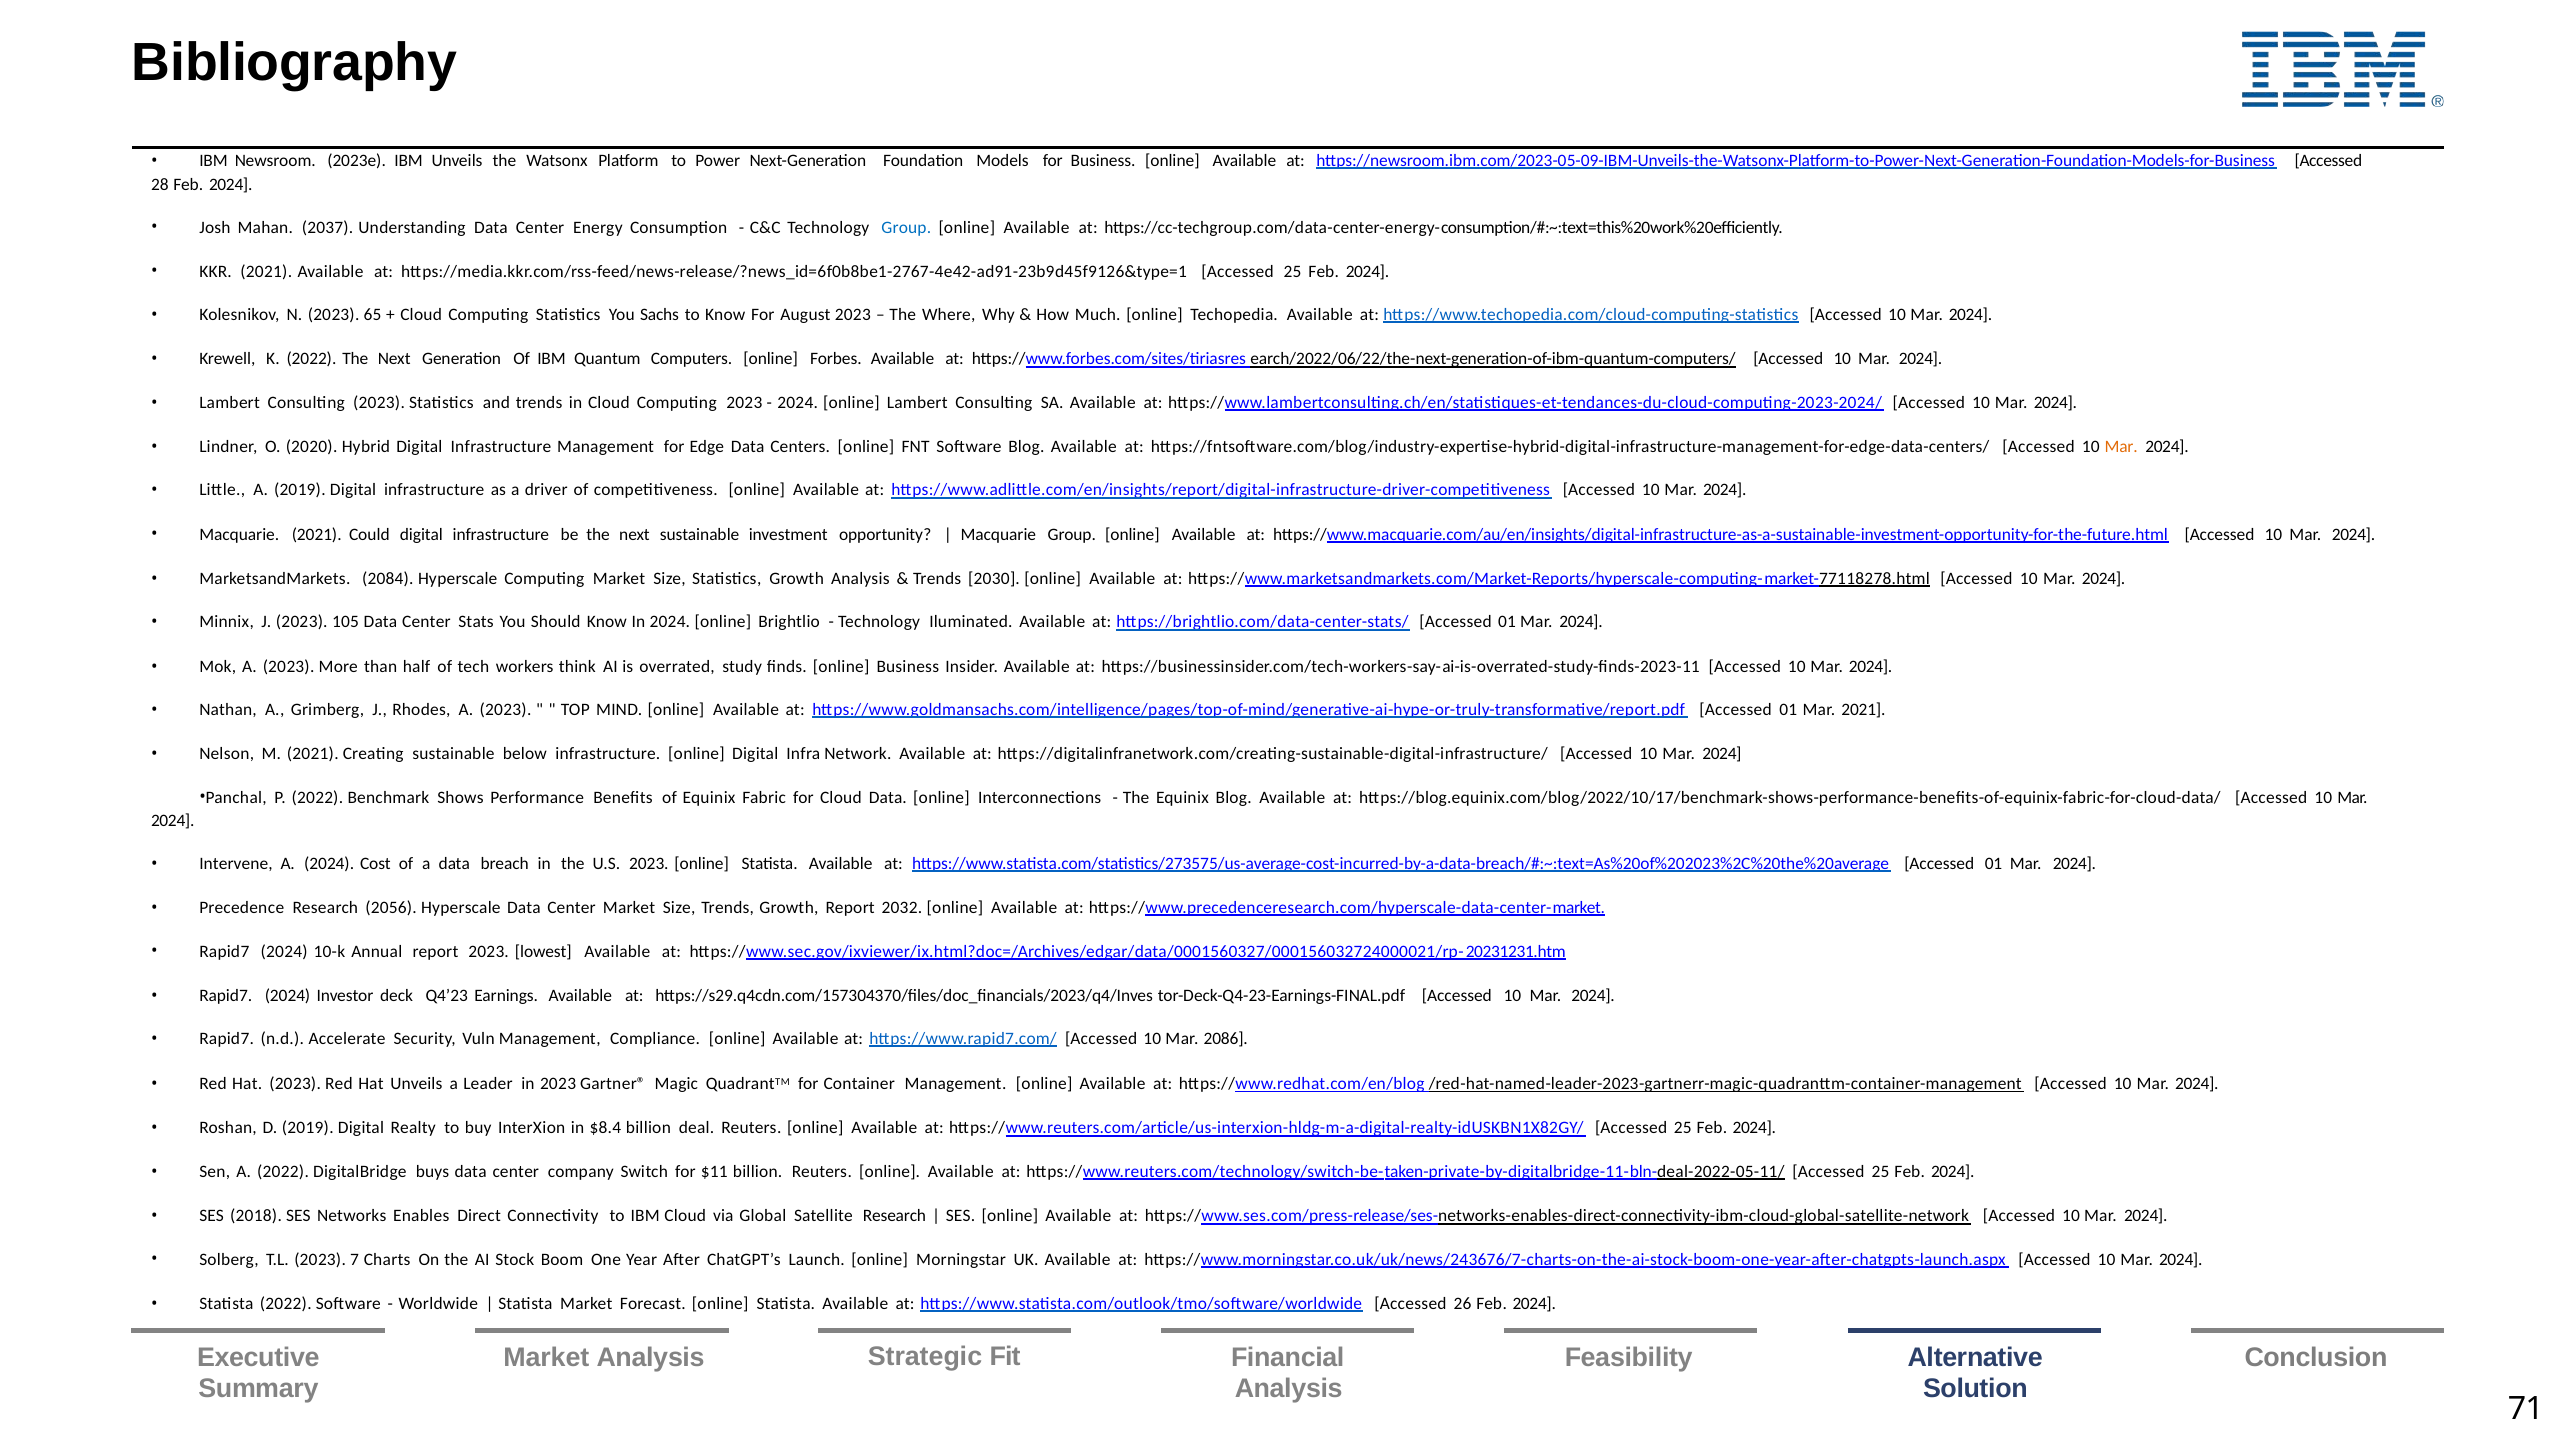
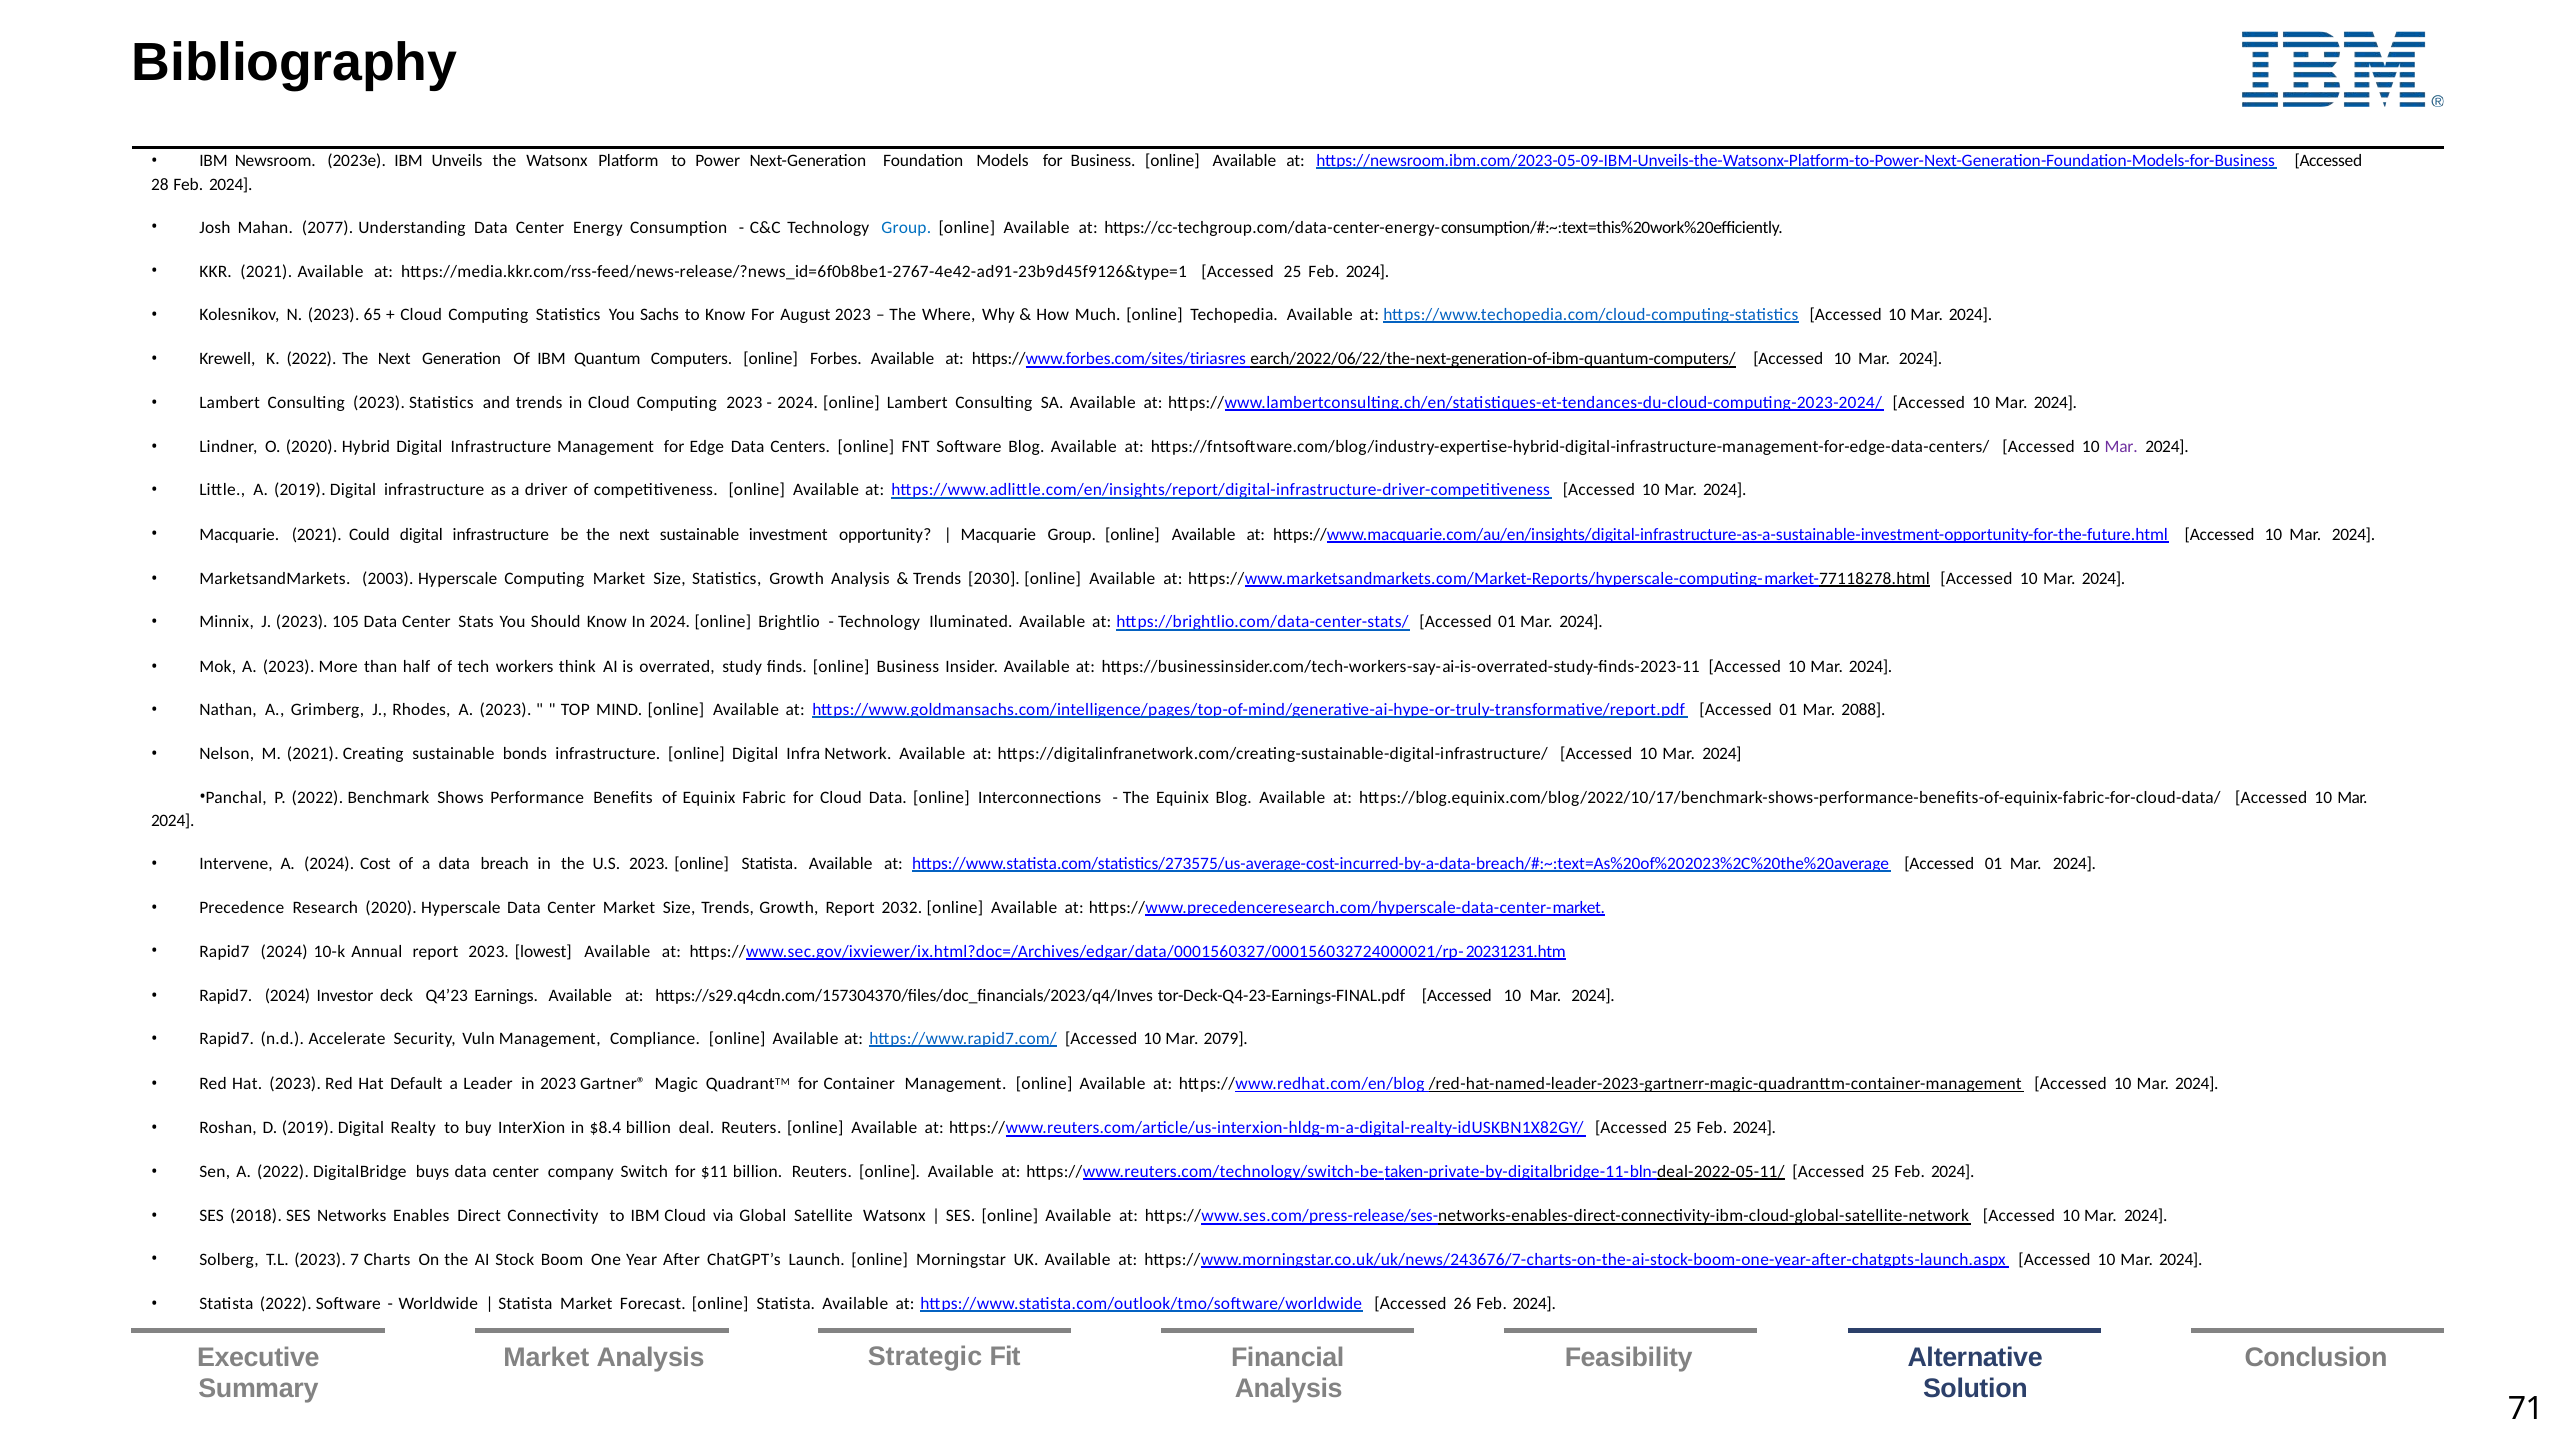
2037: 2037 -> 2077 (328, 227)
Mar colour: orange -> purple (2121, 447)
2084: 2084 -> 2003 (388, 579)
Mar 2021: 2021 -> 2088 (1863, 710)
below: below -> bonds (525, 754)
Research 2056: 2056 -> 2020 (391, 908)
2086: 2086 -> 2079 (1226, 1039)
Hat Unveils: Unveils -> Default (416, 1084)
Satellite Research: Research -> Watsonx (894, 1216)
